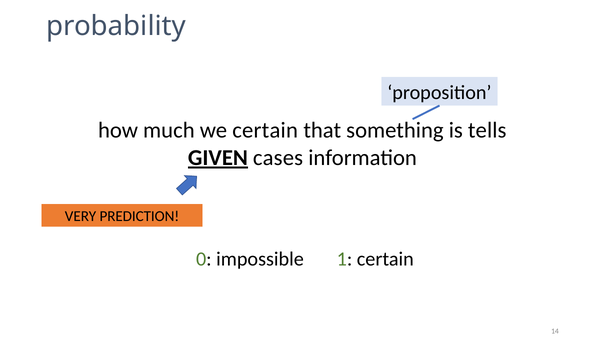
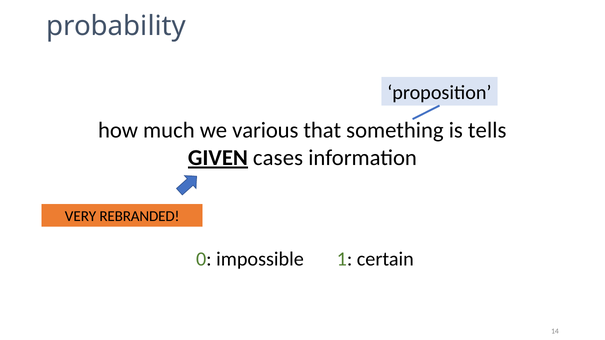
we certain: certain -> various (265, 131)
PREDICTION: PREDICTION -> REBRANDED (139, 217)
